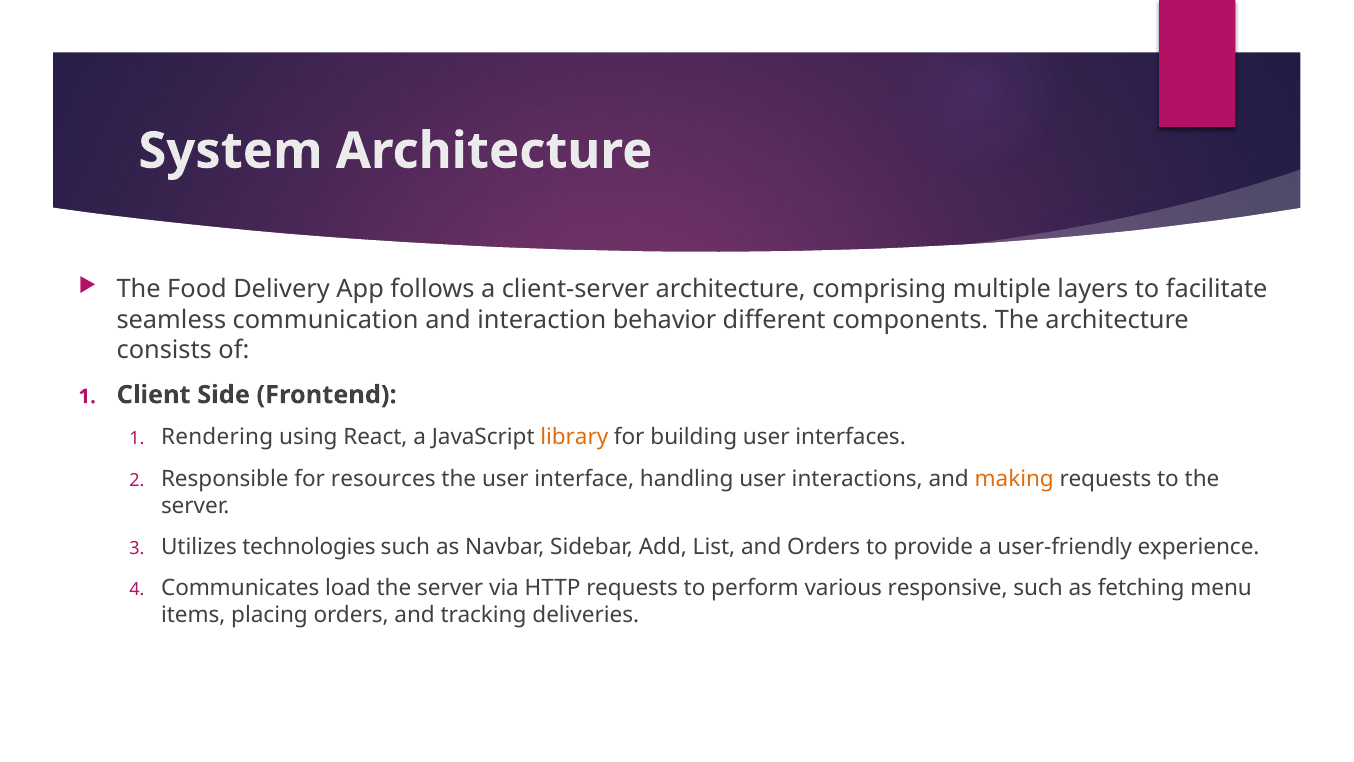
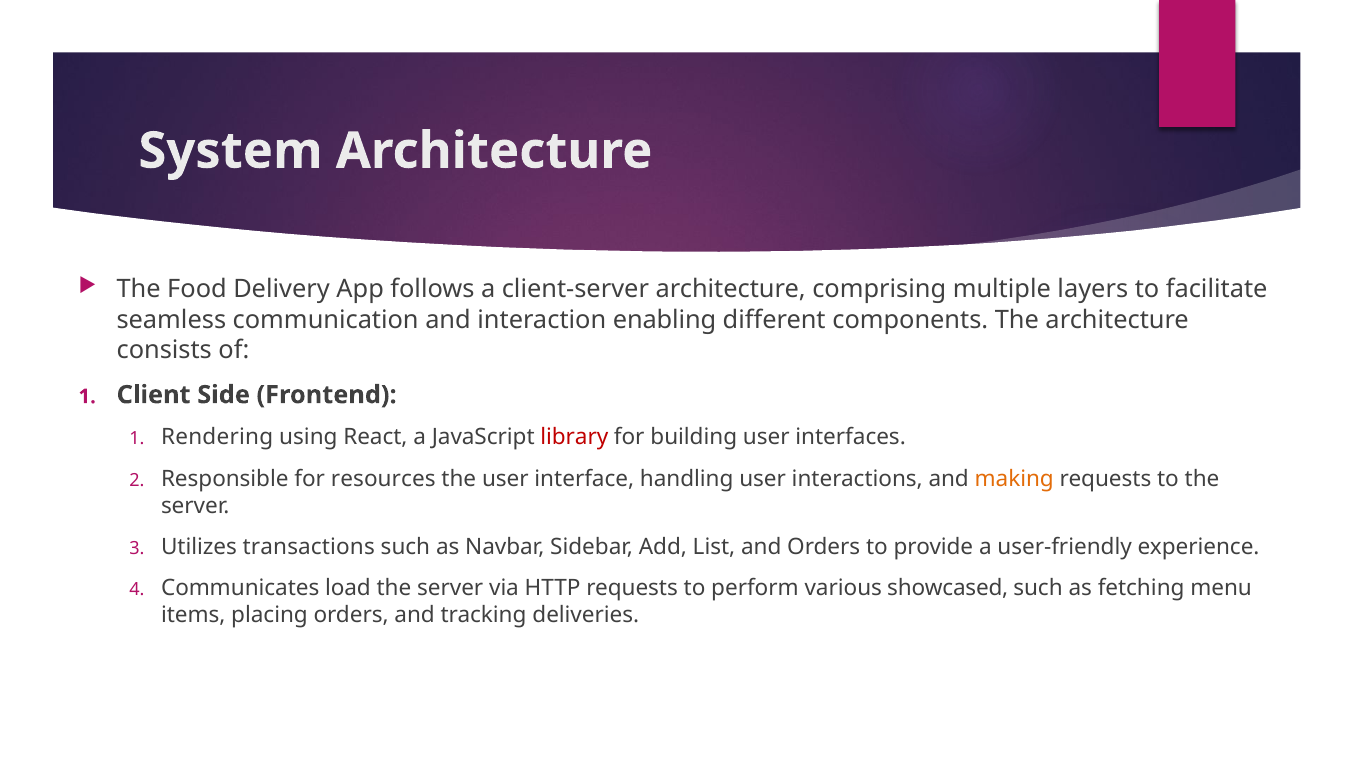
behavior: behavior -> enabling (665, 320)
library colour: orange -> red (574, 437)
technologies: technologies -> transactions (309, 547)
responsive: responsive -> showcased (948, 588)
